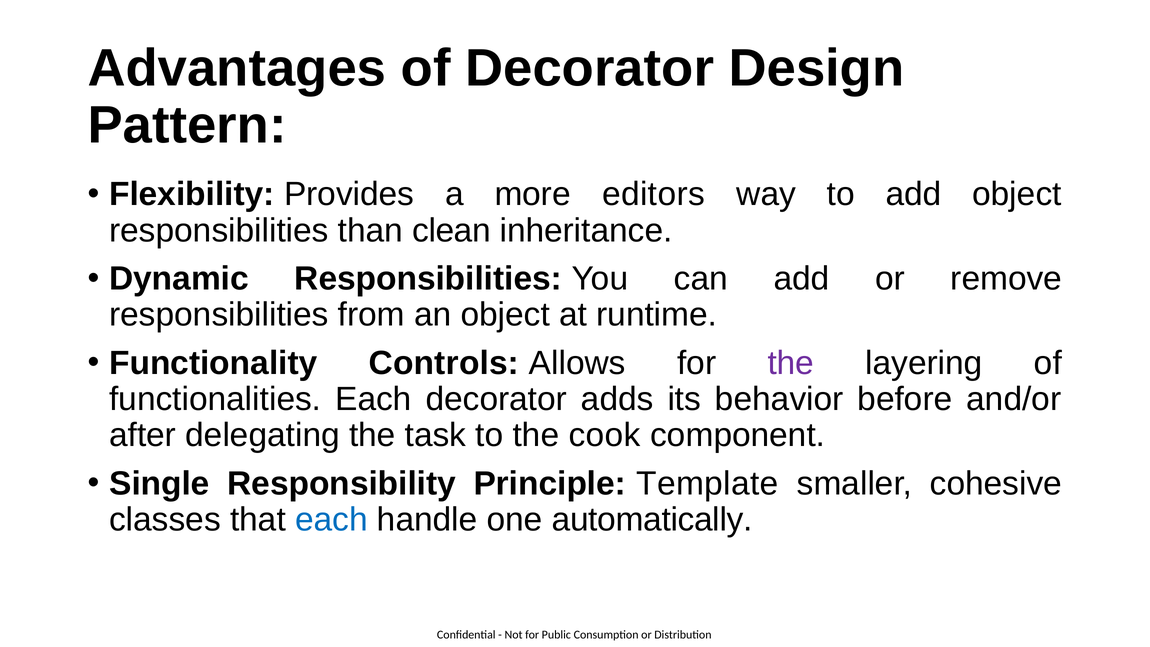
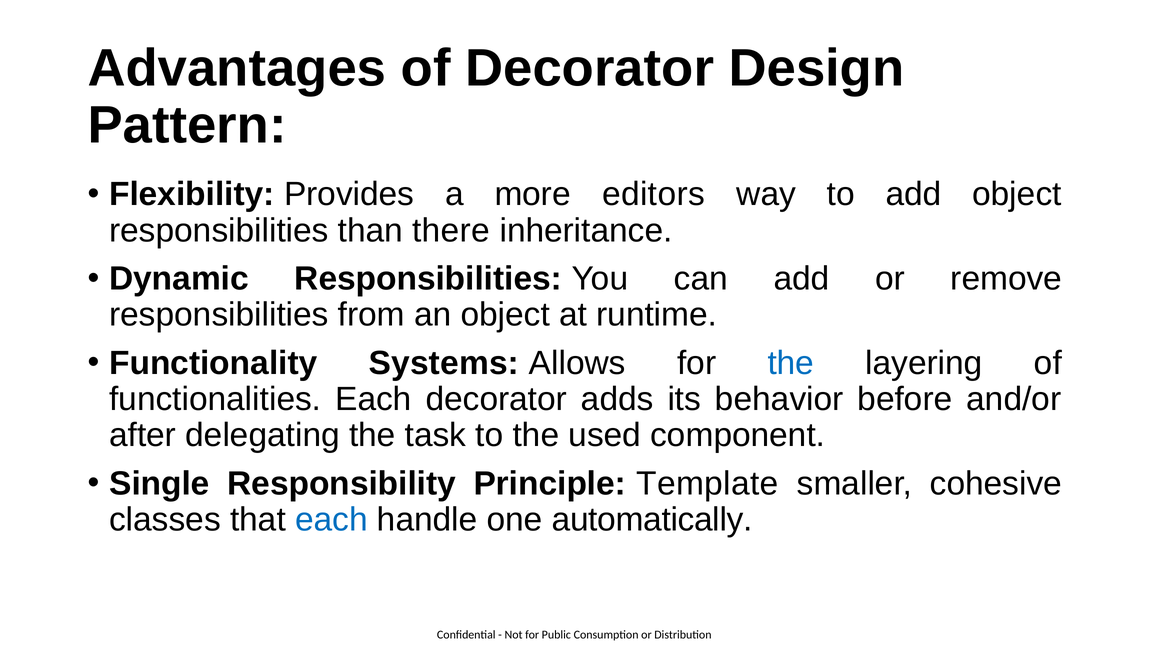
clean: clean -> there (451, 231)
Controls: Controls -> Systems (444, 363)
the colour: purple -> blue (791, 363)
cook: cook -> used (605, 435)
